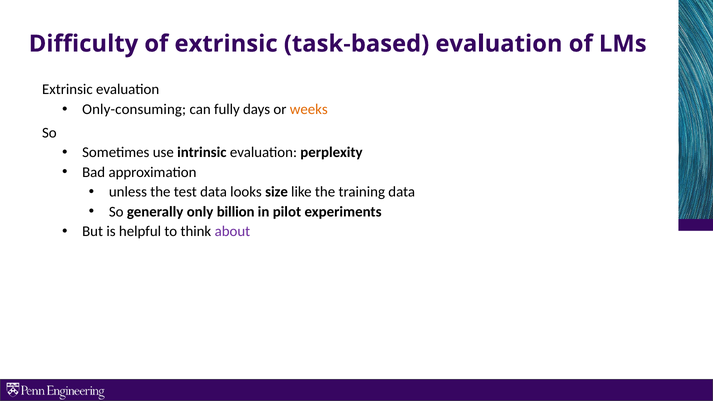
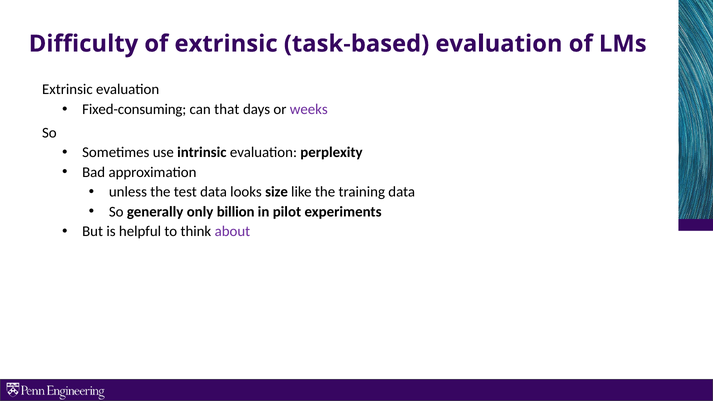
Only-consuming: Only-consuming -> Fixed-consuming (134, 109)
fully: fully -> that (227, 109)
weeks colour: orange -> purple (309, 109)
